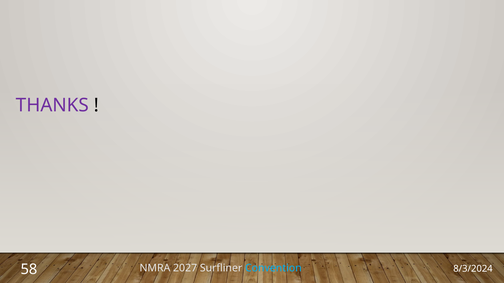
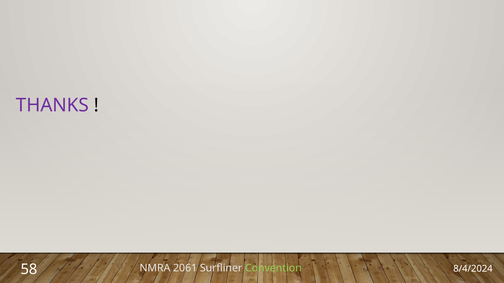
2027: 2027 -> 2061 (185, 268)
Convention colour: light blue -> light green (273, 268)
8/3/2024: 8/3/2024 -> 8/4/2024 (473, 269)
